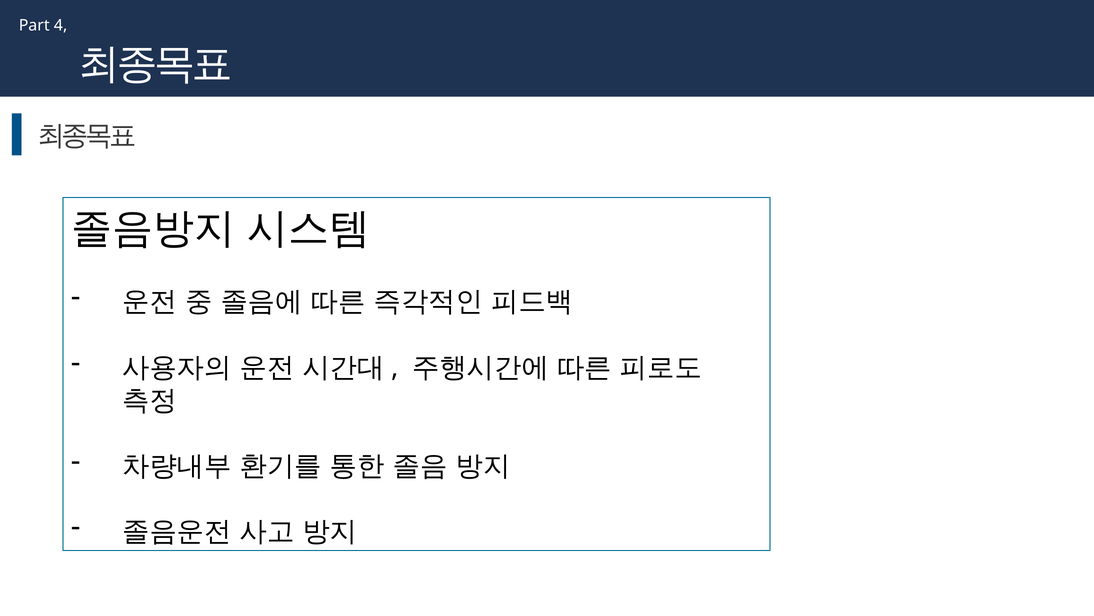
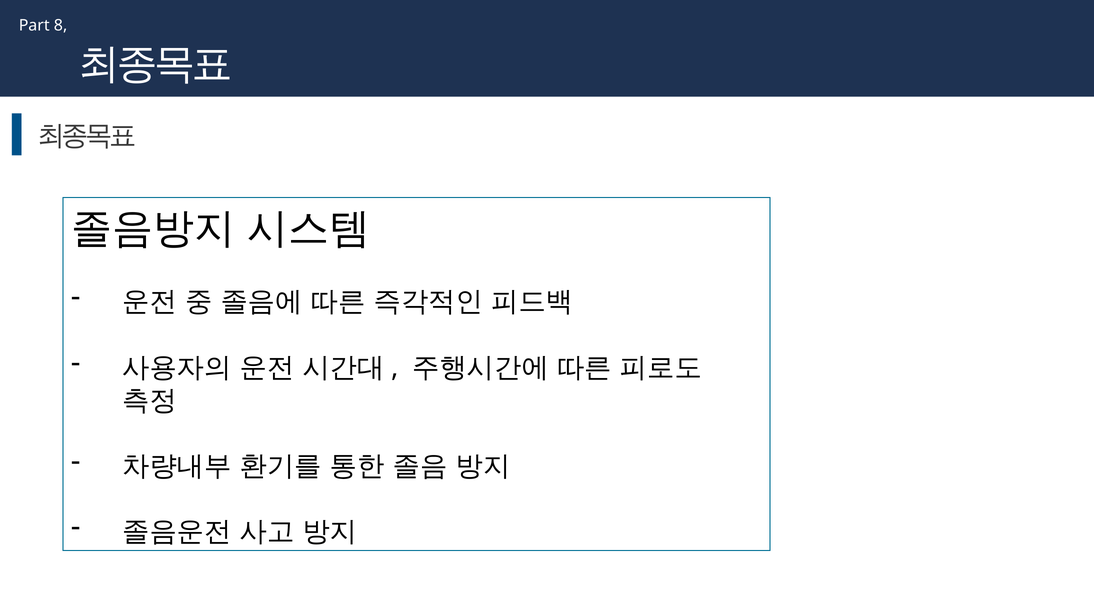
4: 4 -> 8 (61, 25)
